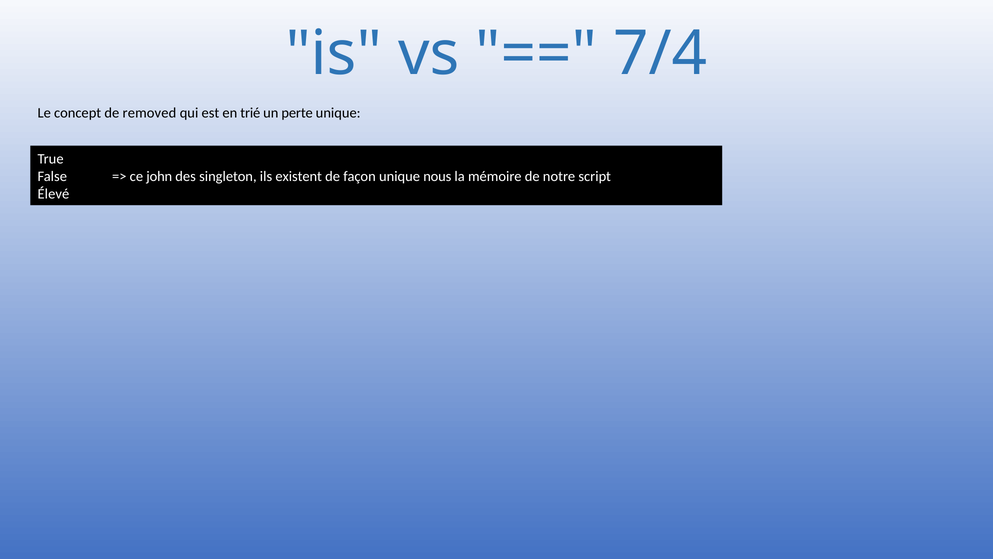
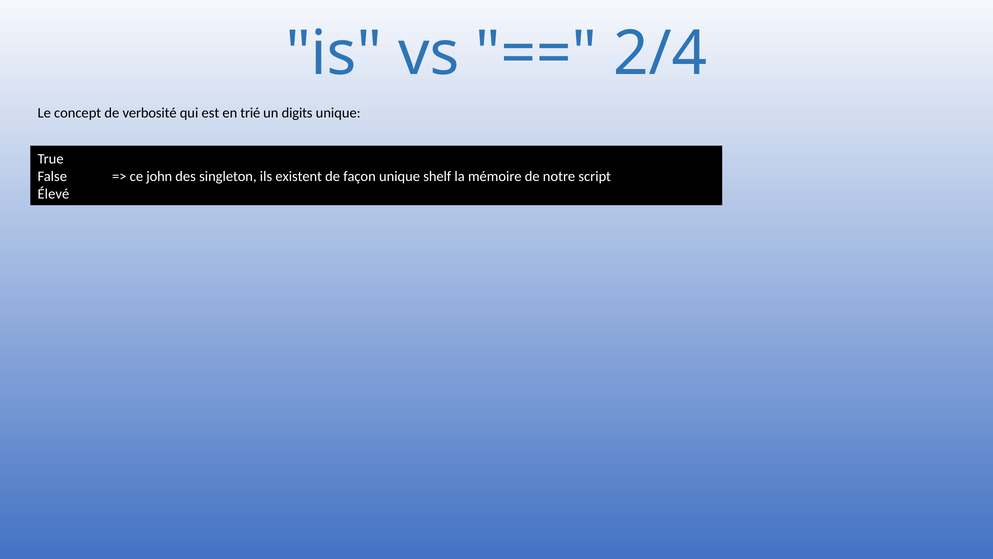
7/4: 7/4 -> 2/4 (660, 54)
removed: removed -> verbosité (150, 113)
perte: perte -> digits (297, 113)
nous: nous -> shelf (437, 176)
